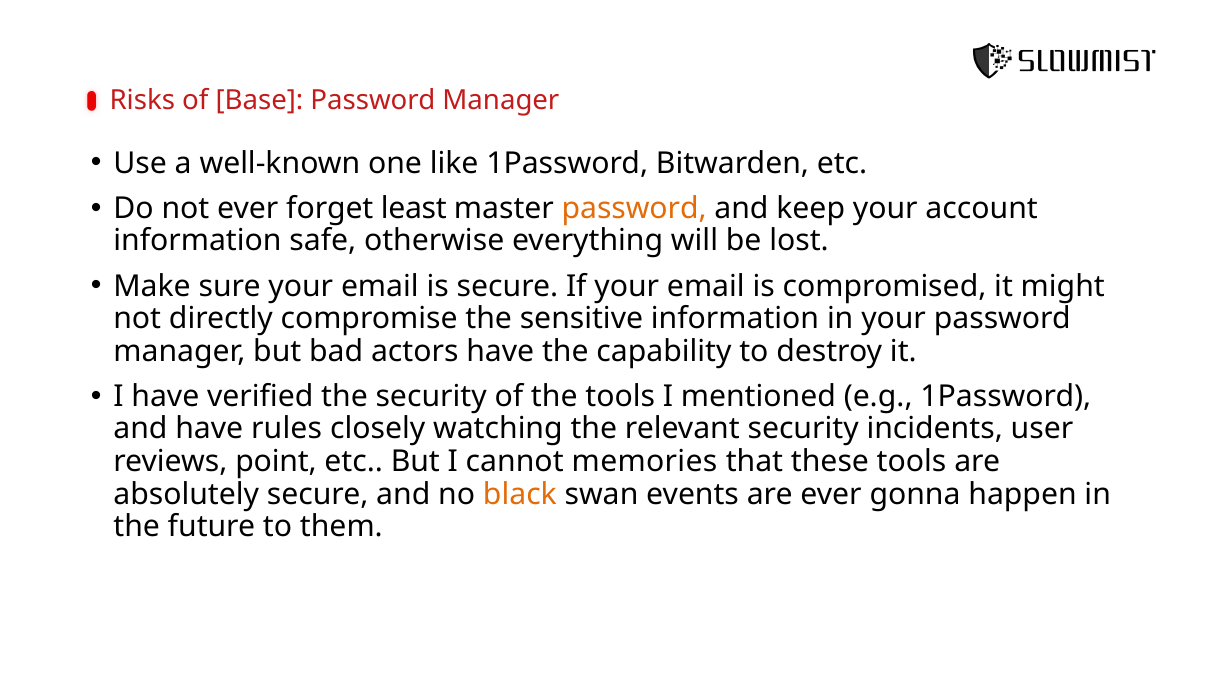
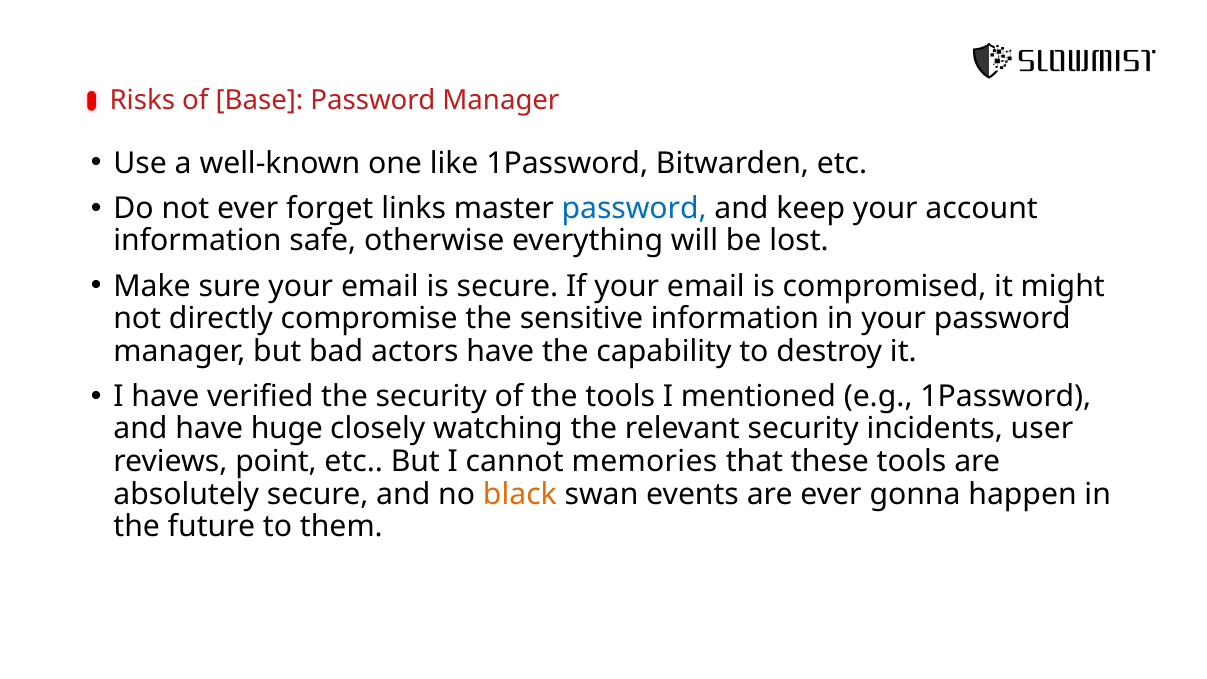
least: least -> links (414, 208)
password colour: orange -> blue (634, 208)
rules: rules -> huge (287, 429)
